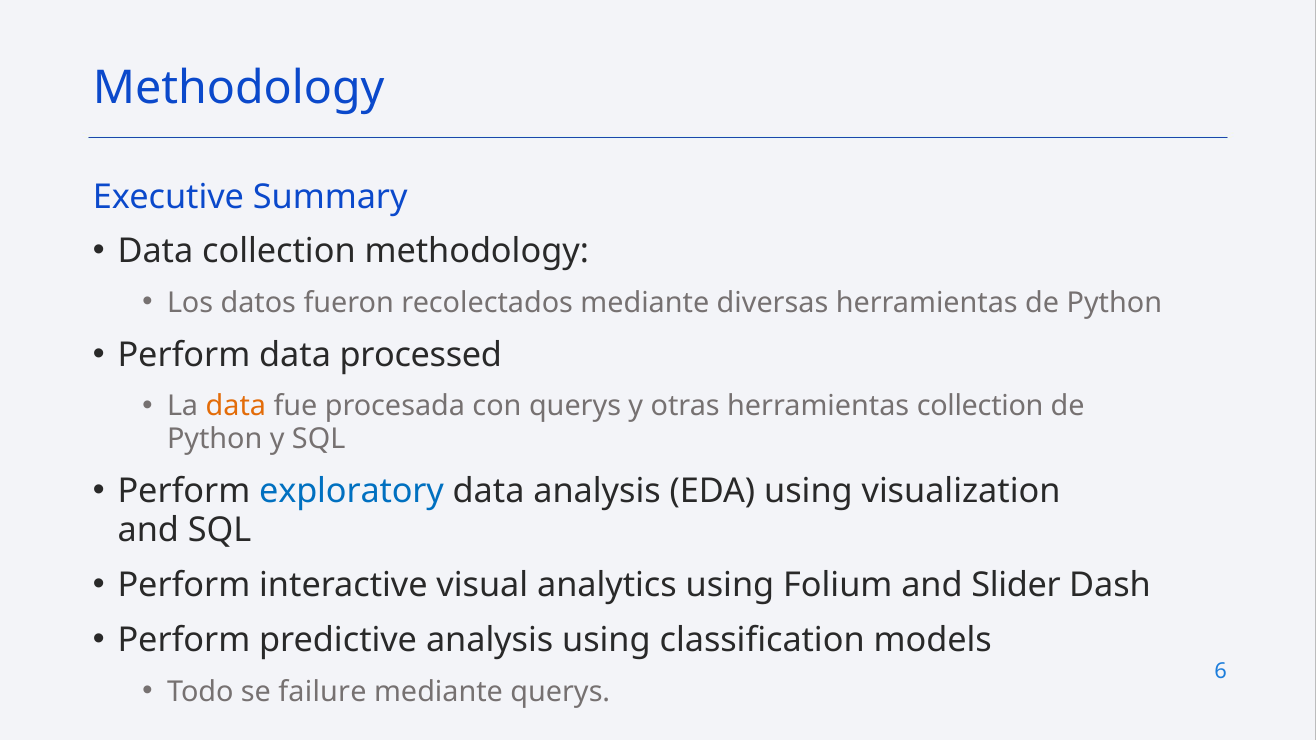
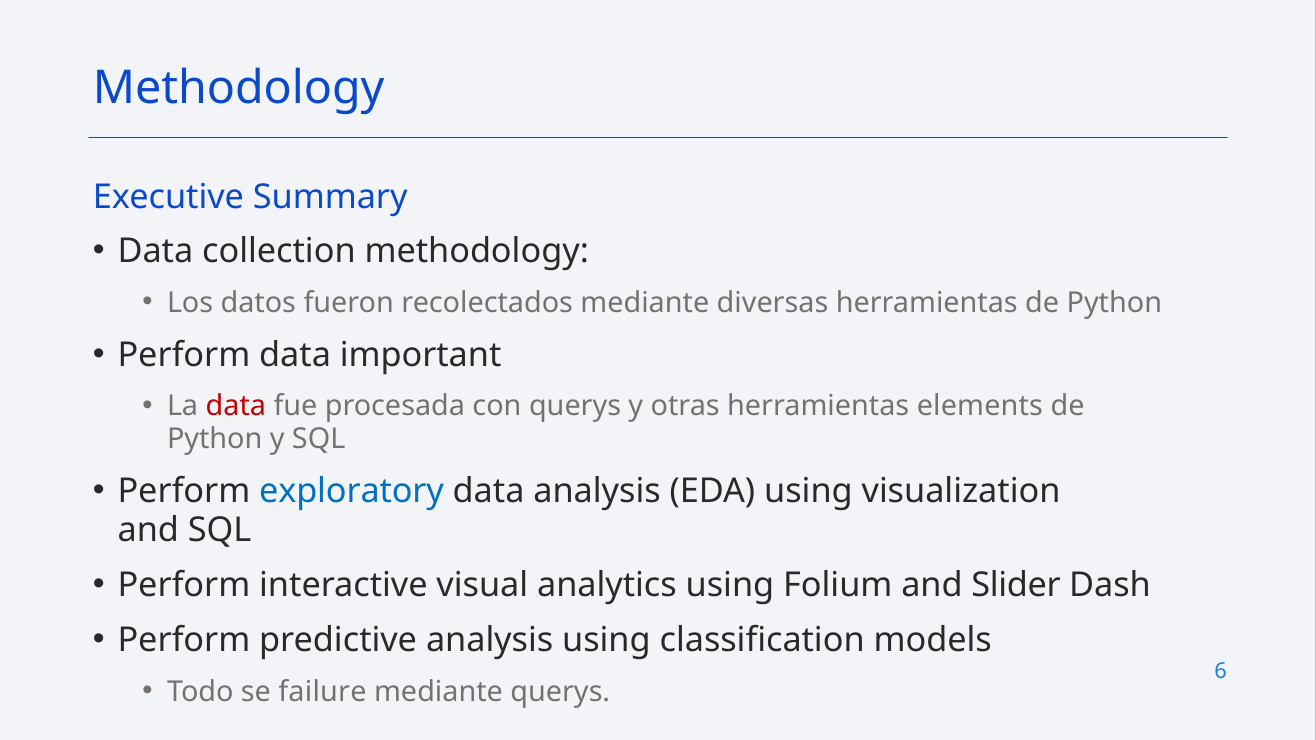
processed: processed -> important (421, 355)
data colour: orange -> red (236, 406)
herramientas collection: collection -> elements (980, 406)
